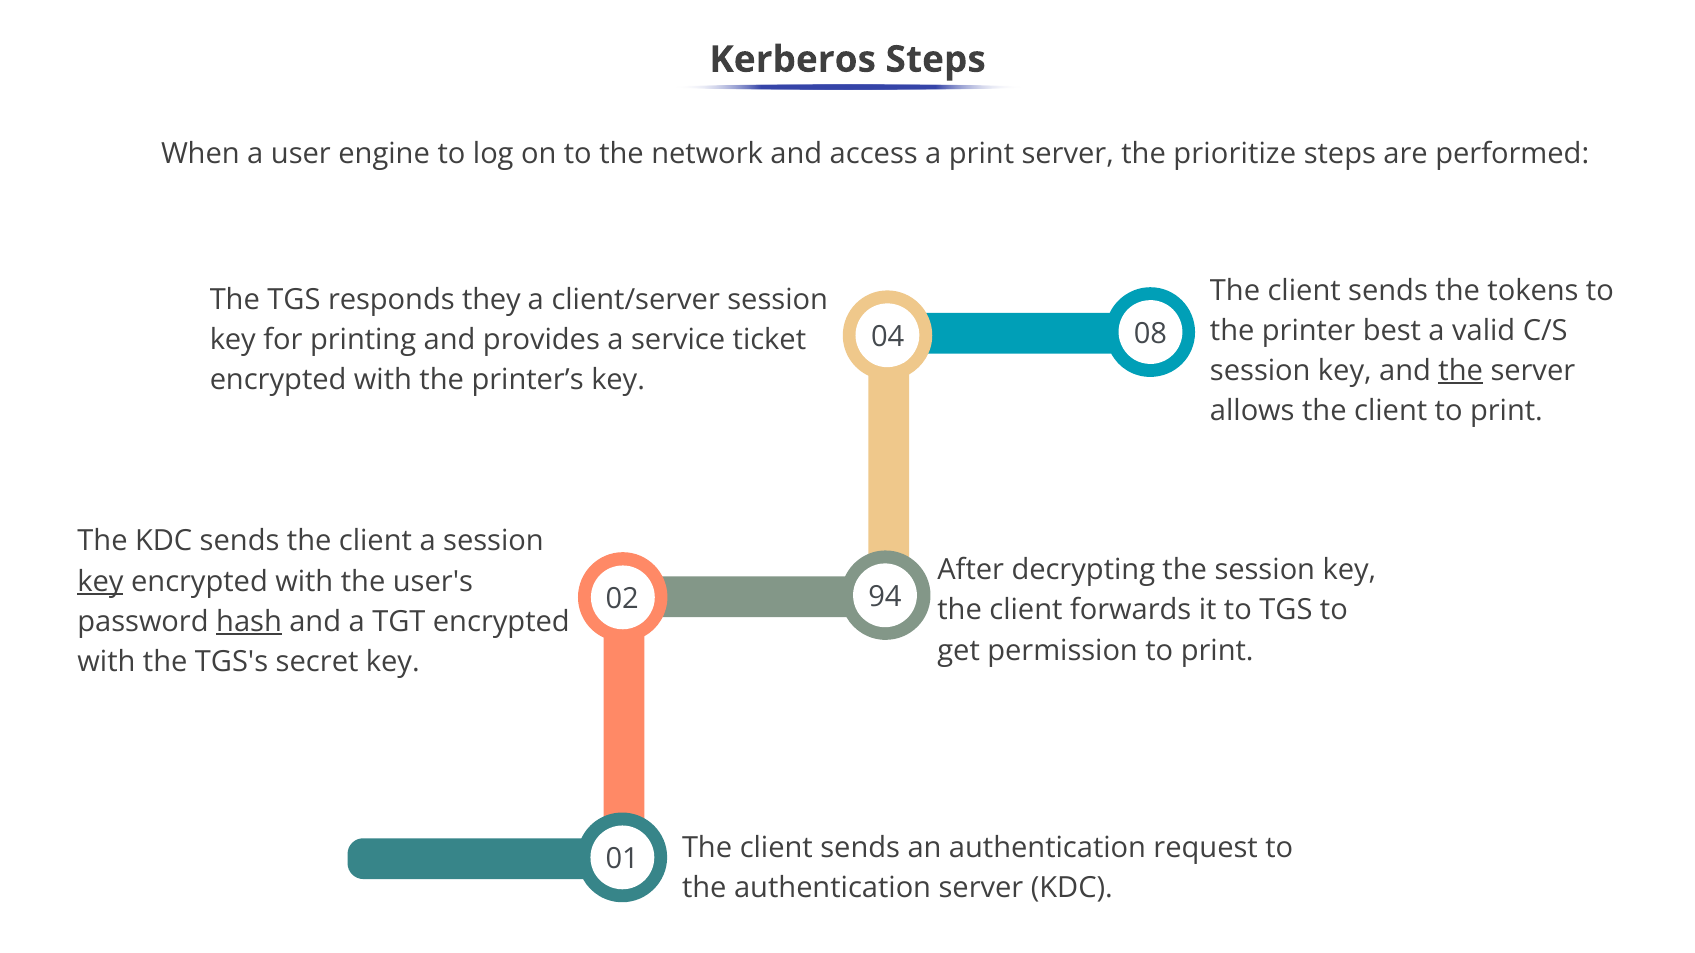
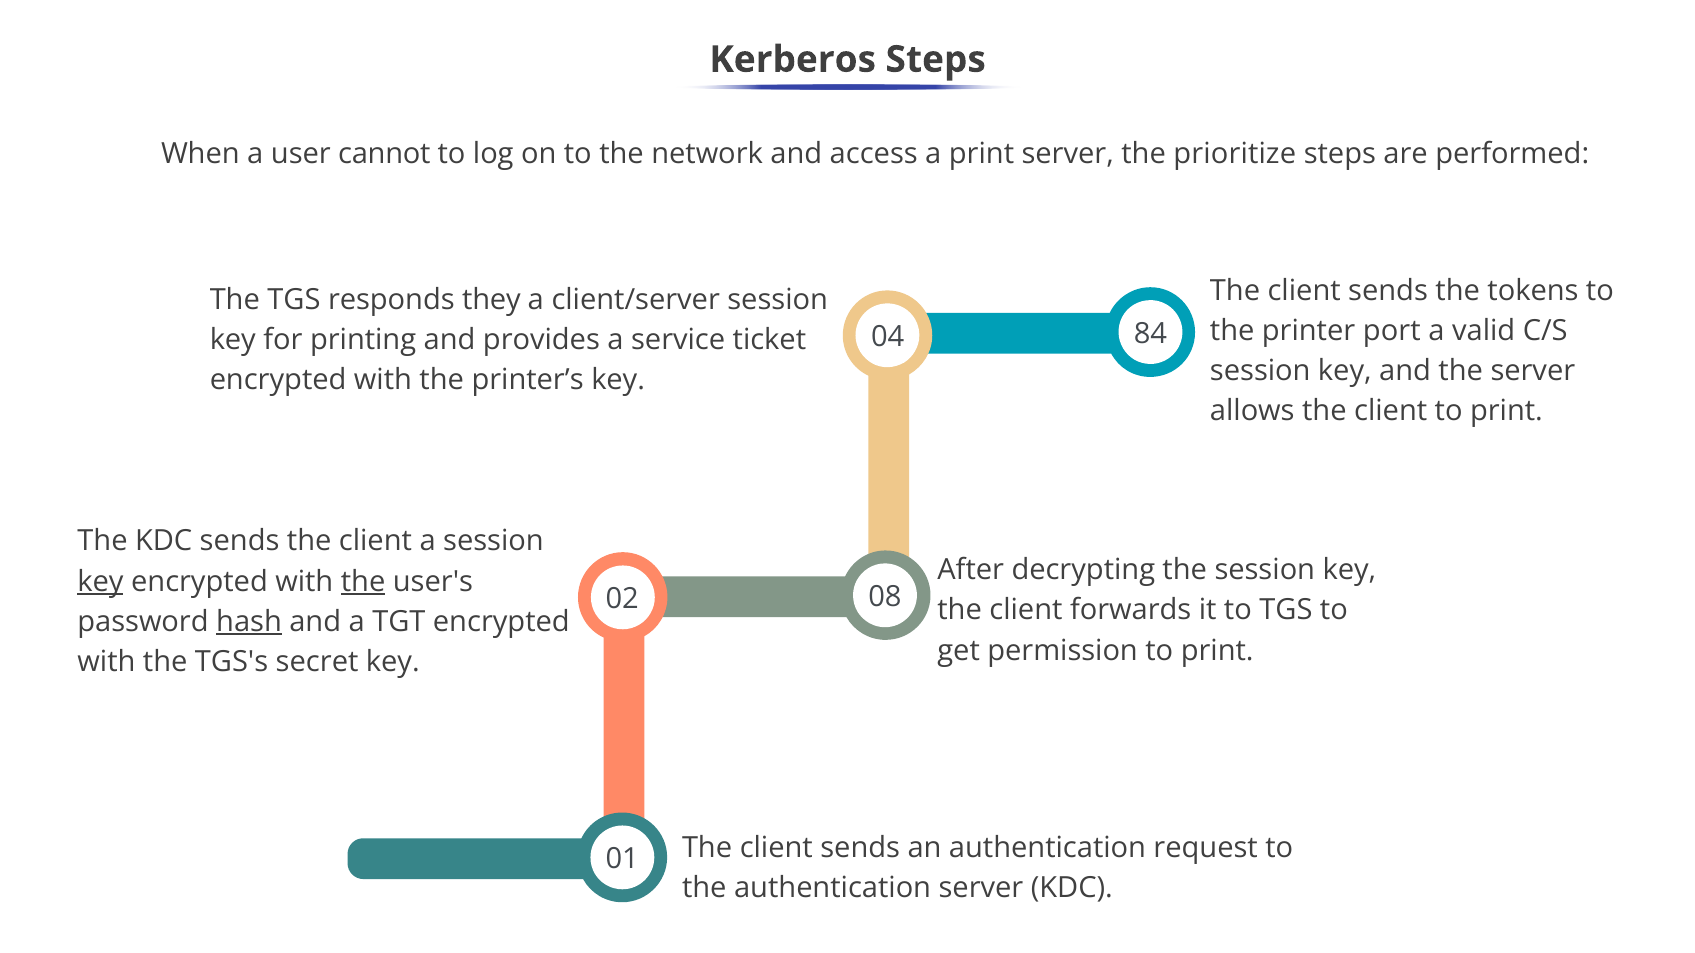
engine: engine -> cannot (384, 154)
best: best -> port (1392, 331)
08: 08 -> 84 (1150, 334)
the underline: present -> none (1461, 371)
the underline: none -> present (363, 582)
94: 94 -> 08 (885, 598)
